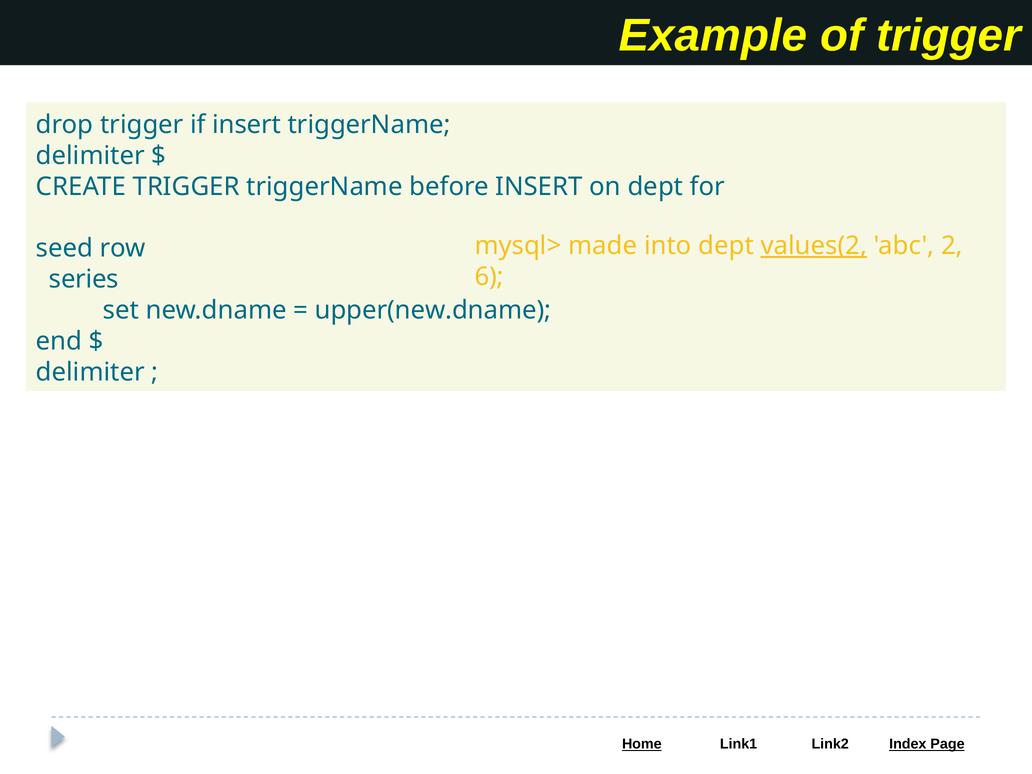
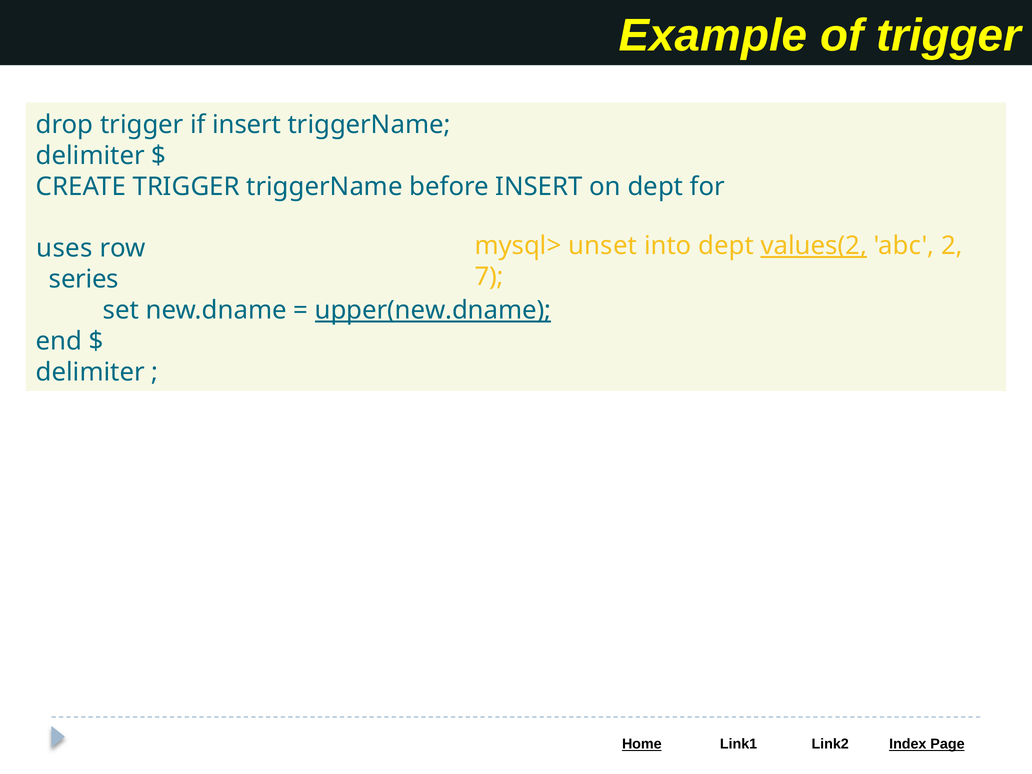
made: made -> unset (603, 246)
seed: seed -> uses (64, 248)
6: 6 -> 7 (489, 277)
upper(new.dname underline: none -> present (433, 310)
